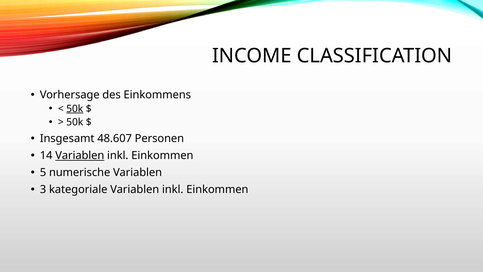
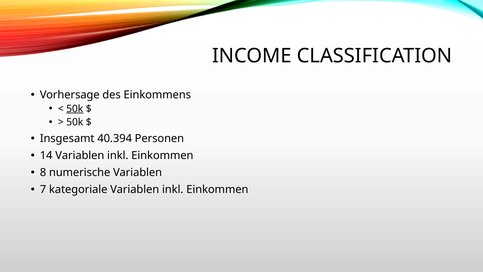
48.607: 48.607 -> 40.394 (115, 138)
Variablen underline: present -> none (80, 155)
5: 5 -> 8 (43, 172)
3: 3 -> 7 (43, 189)
